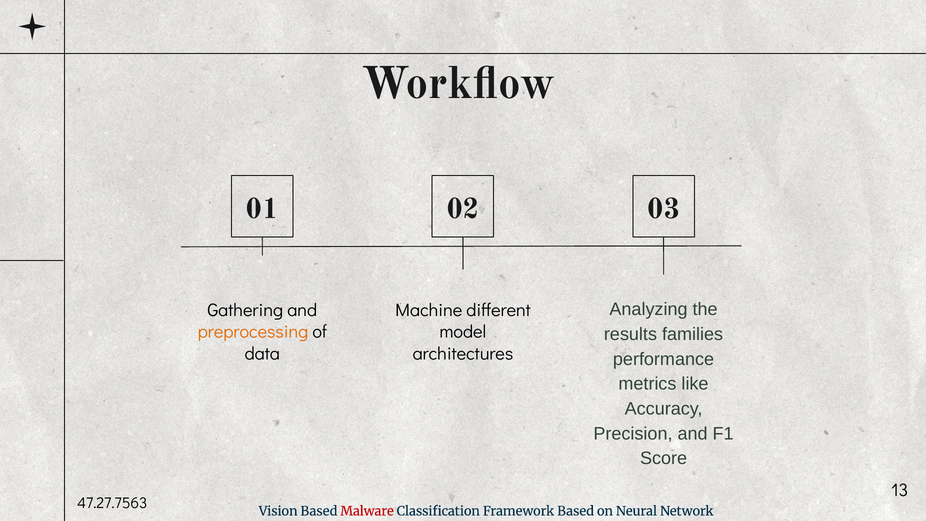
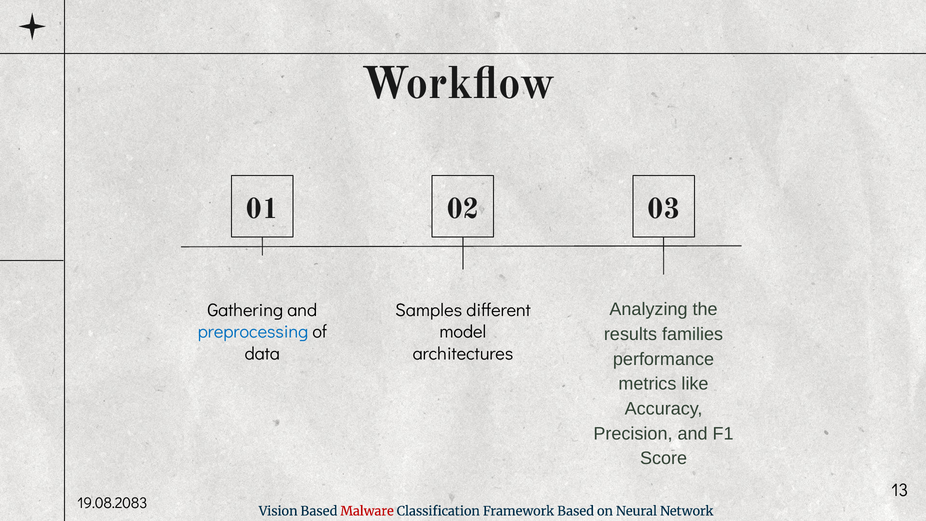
Machine: Machine -> Samples (429, 310)
preprocessing colour: orange -> blue (253, 332)
47.27.7563: 47.27.7563 -> 19.08.2083 (112, 503)
